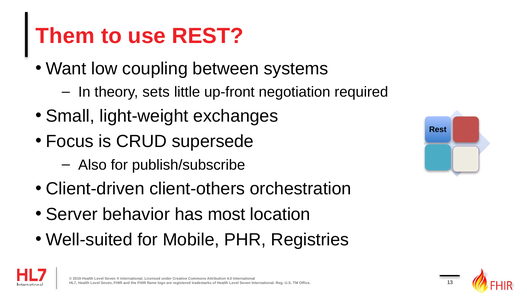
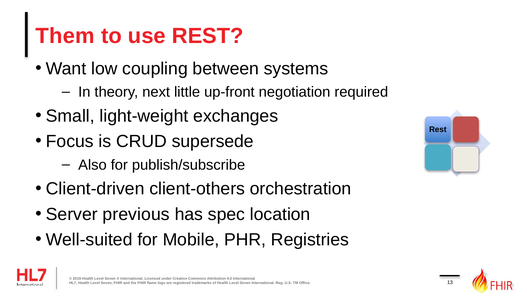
sets: sets -> next (156, 92)
behavior: behavior -> previous (136, 215)
most: most -> spec (226, 215)
